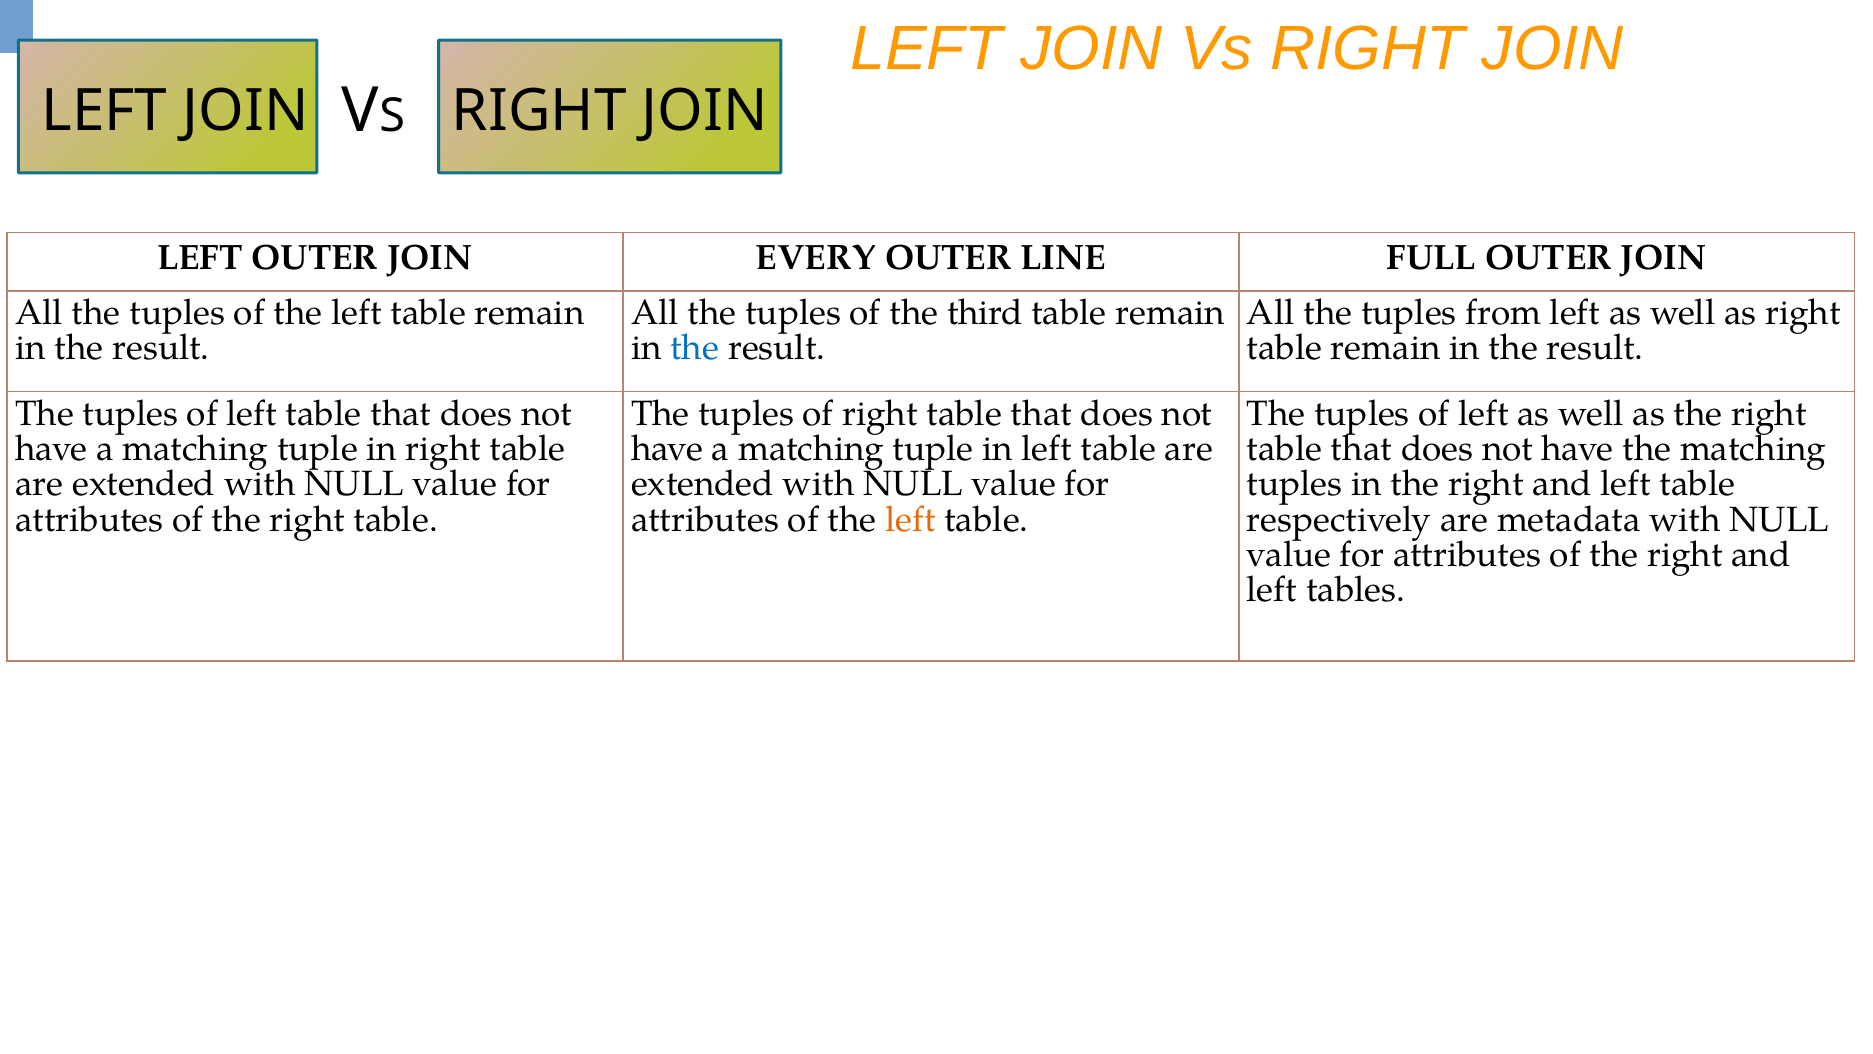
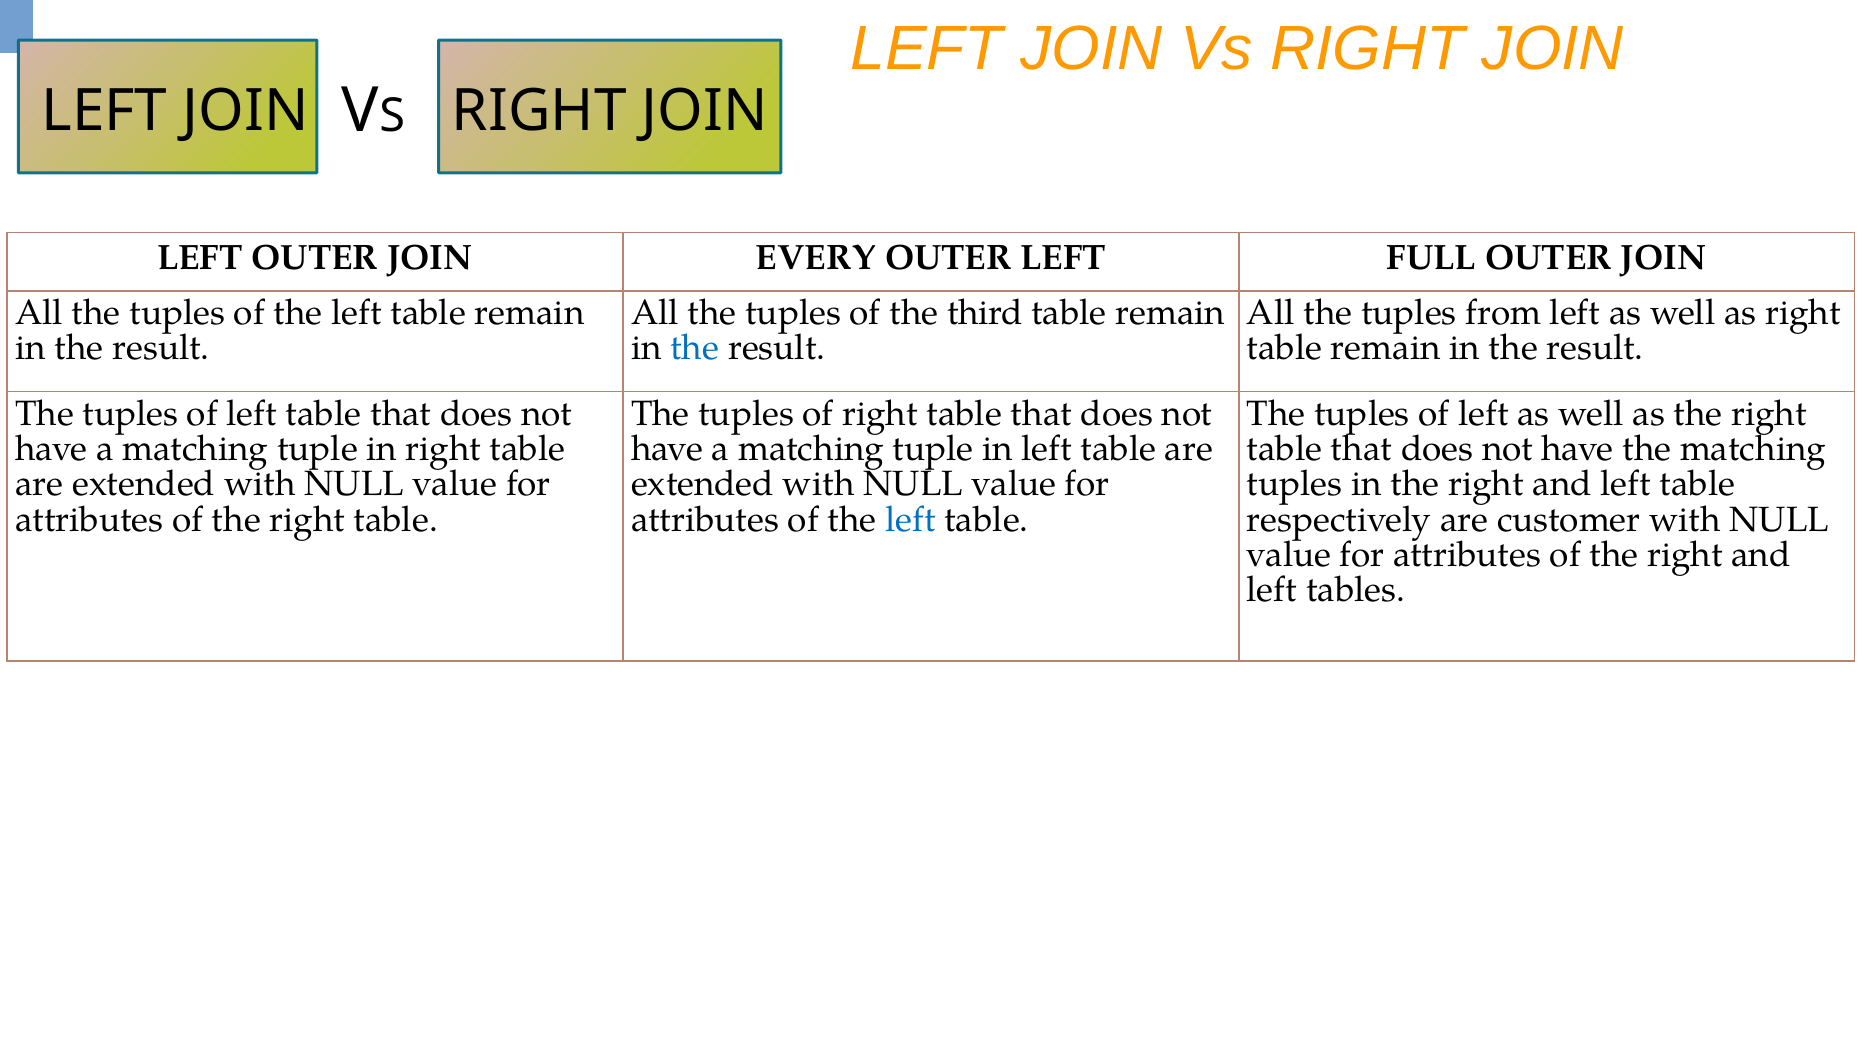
OUTER LINE: LINE -> LEFT (1063, 258)
left colour: orange -> blue (911, 519)
metadata: metadata -> customer (1569, 519)
